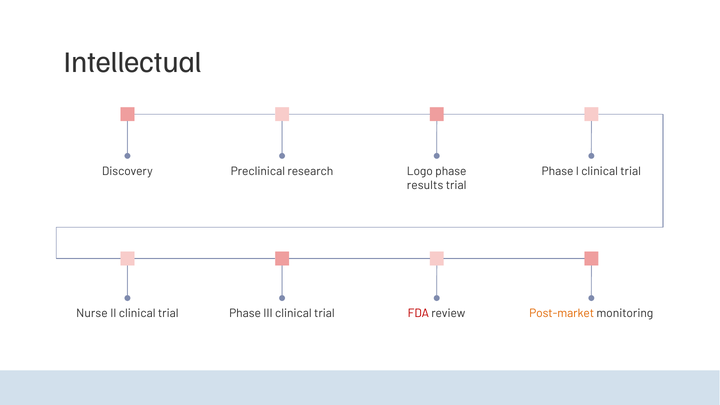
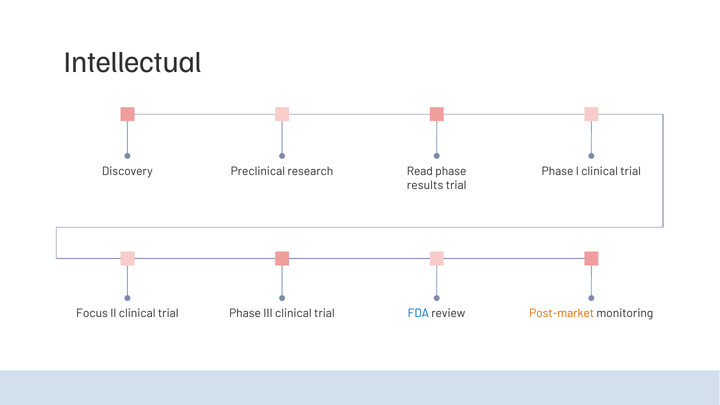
Logo: Logo -> Read (420, 171)
Nurse: Nurse -> Focus (92, 313)
FDA colour: red -> blue (418, 313)
